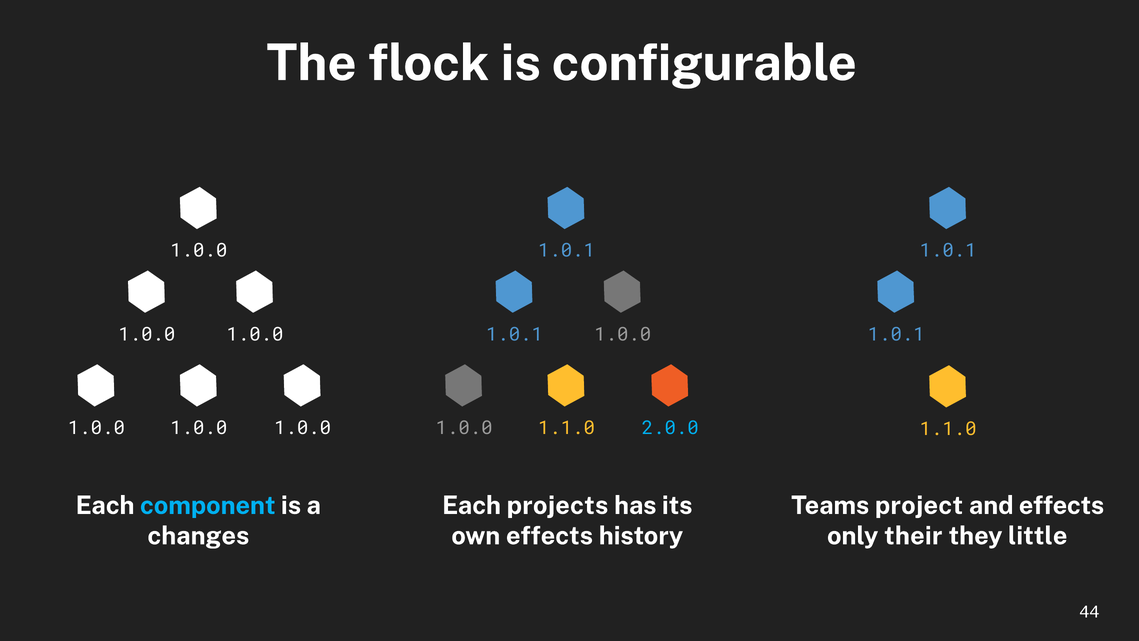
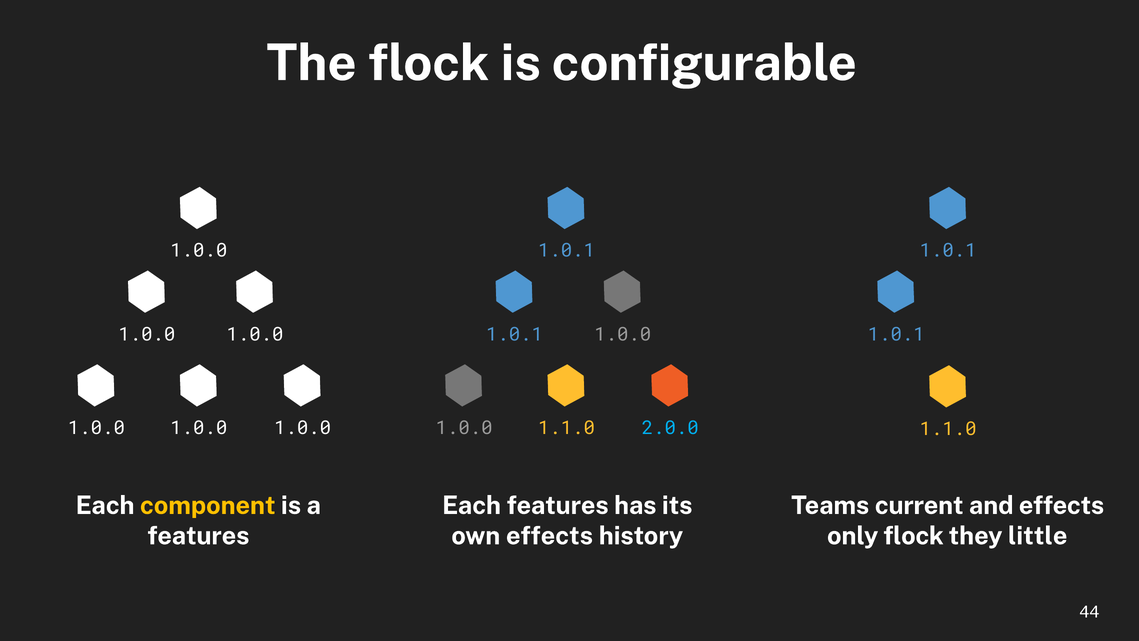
component colour: light blue -> yellow (208, 505)
Each projects: projects -> features (558, 505)
project: project -> current (919, 505)
changes: changes -> features (198, 536)
only their: their -> flock (913, 536)
